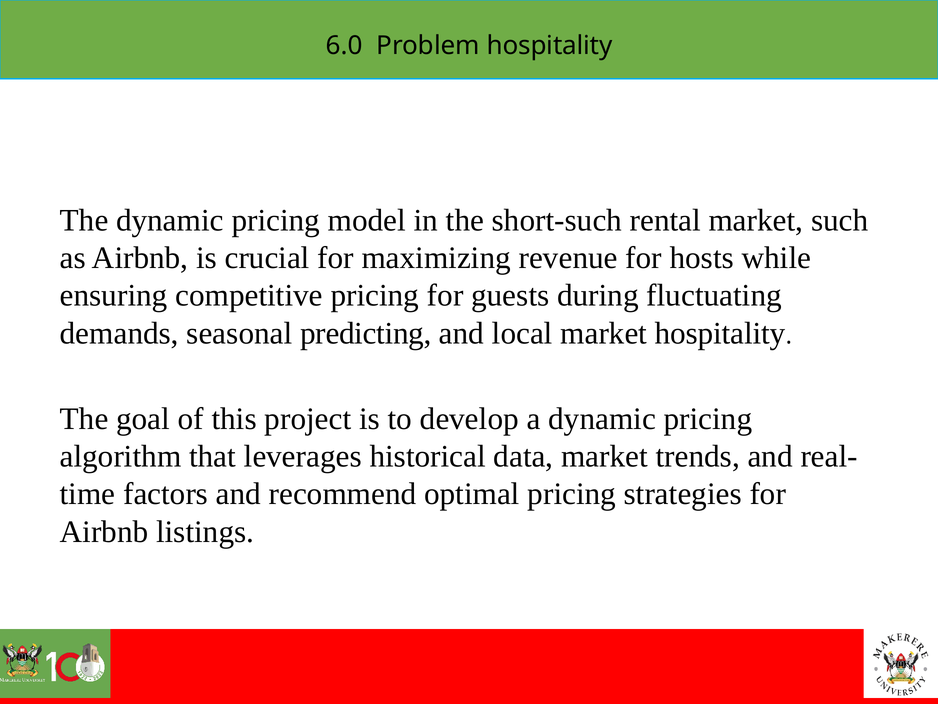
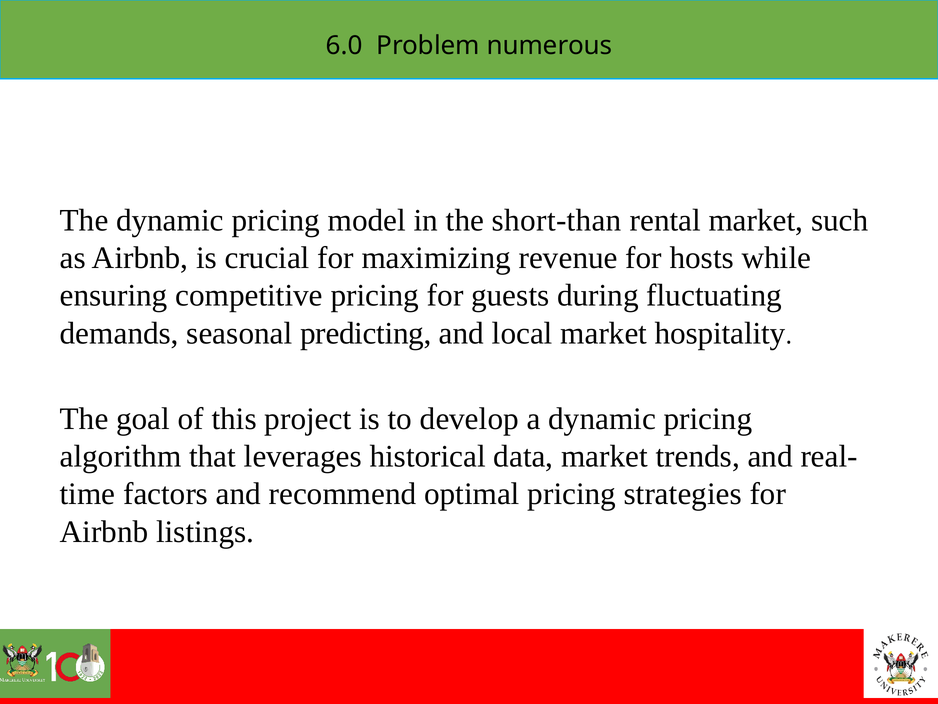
Problem hospitality: hospitality -> numerous (550, 46)
short-such: short-such -> short-than (557, 220)
